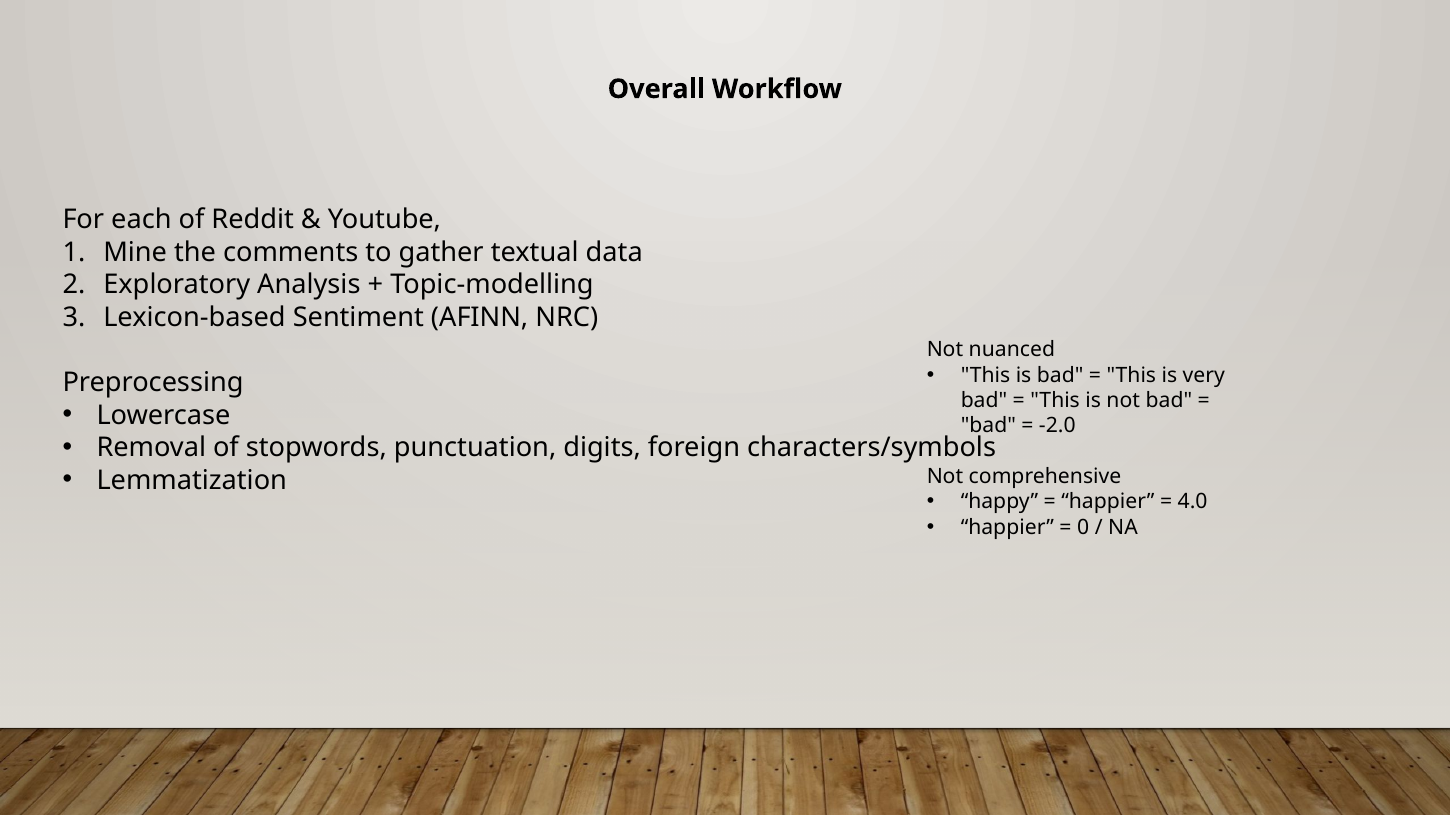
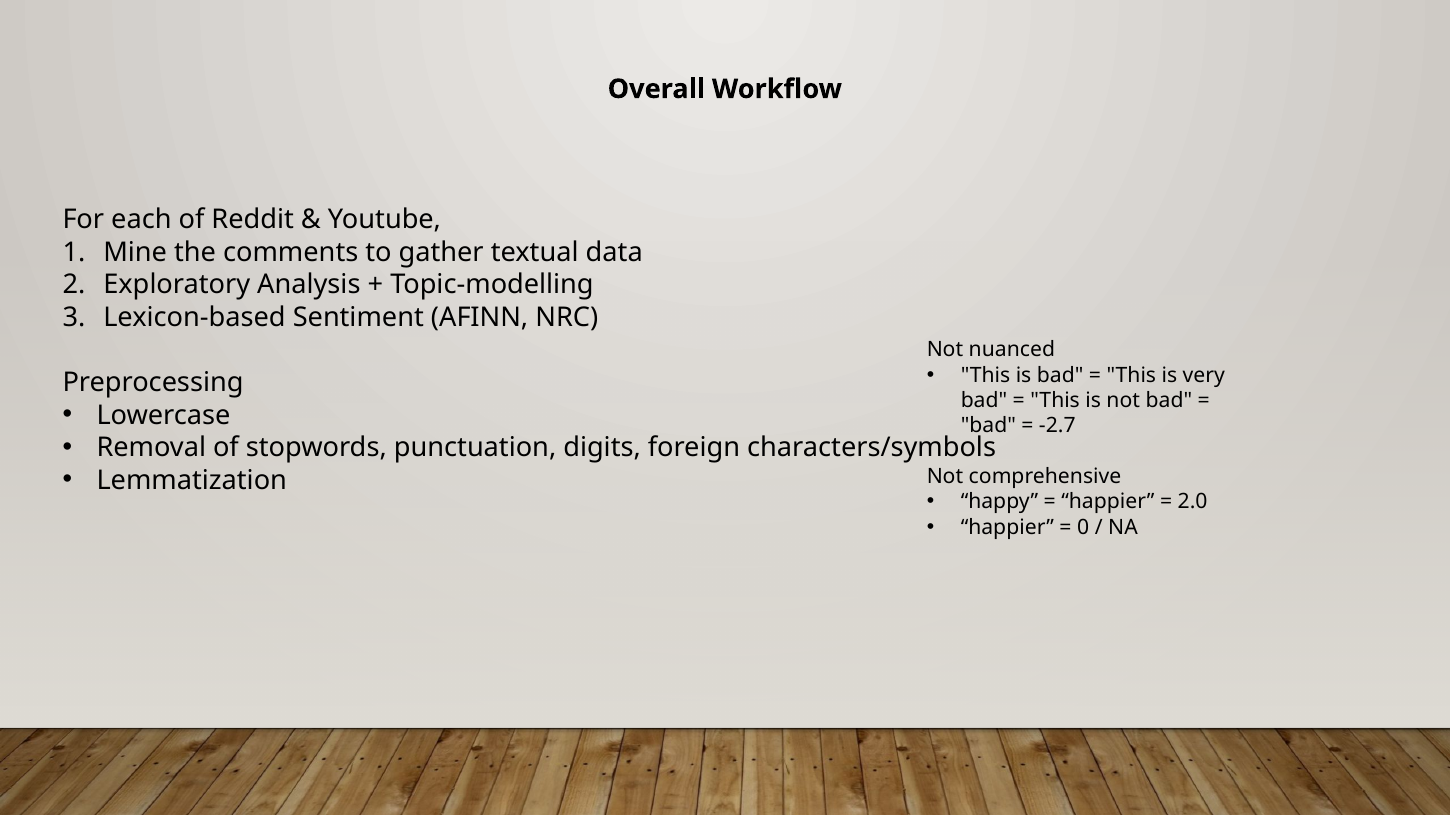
-2.0: -2.0 -> -2.7 (1057, 426)
4.0: 4.0 -> 2.0 (1193, 502)
